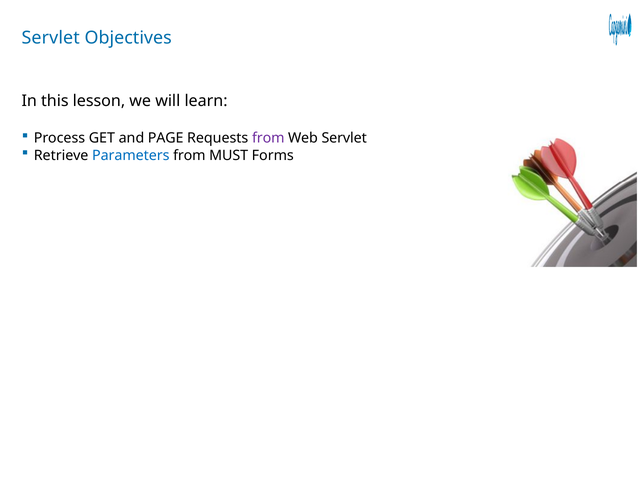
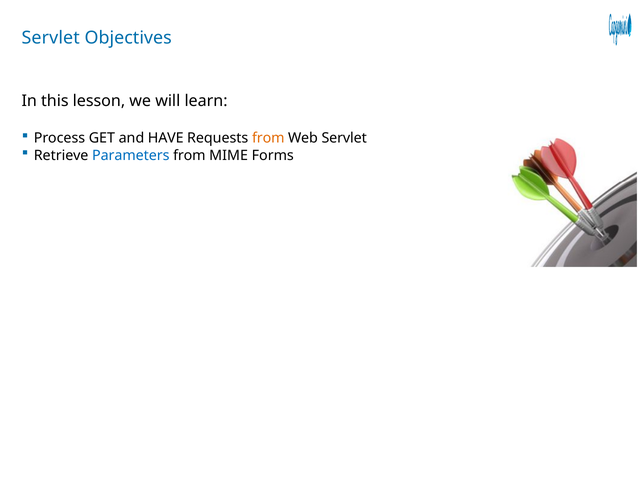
PAGE: PAGE -> HAVE (166, 138)
from colour: purple -> orange (268, 138)
MUST: MUST -> MIME (229, 156)
